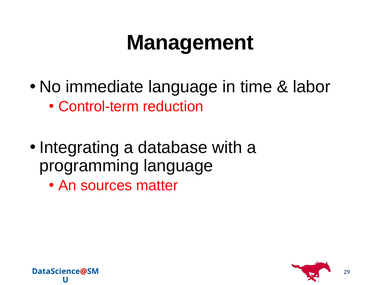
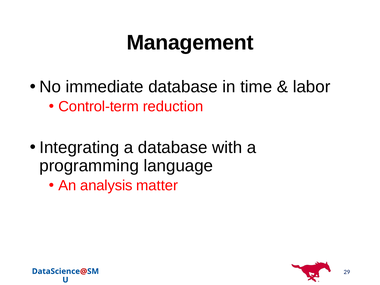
immediate language: language -> database (183, 87)
sources: sources -> analysis (106, 186)
